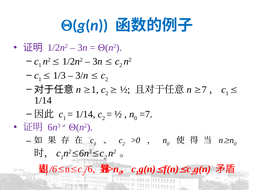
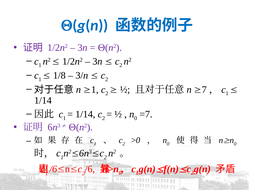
1/3: 1/3 -> 1/8 (59, 76)
